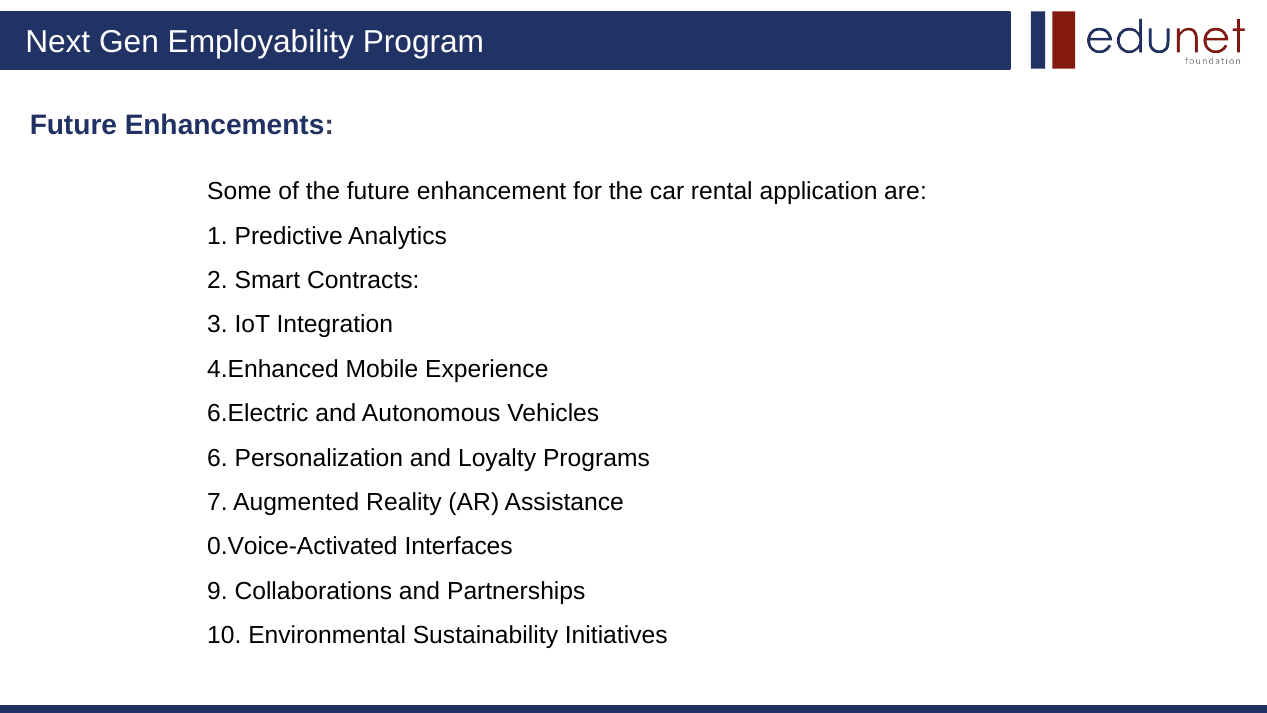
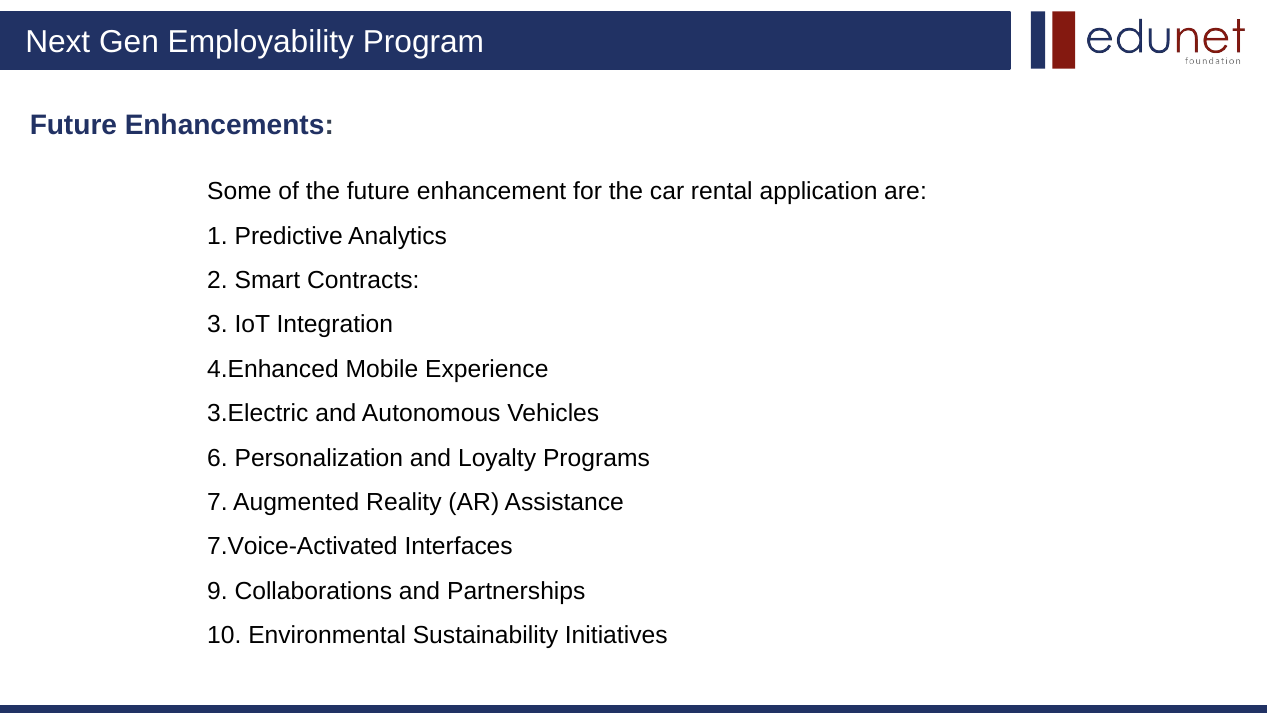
6.Electric: 6.Electric -> 3.Electric (258, 413)
0.Voice-Activated: 0.Voice-Activated -> 7.Voice-Activated (302, 546)
